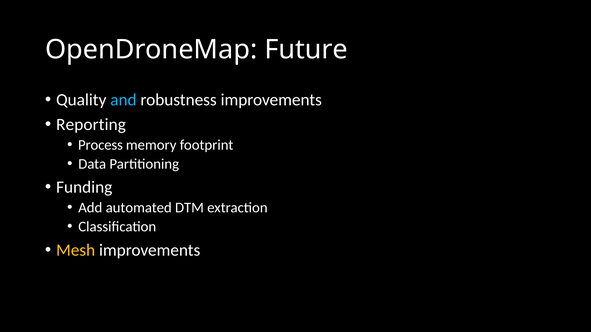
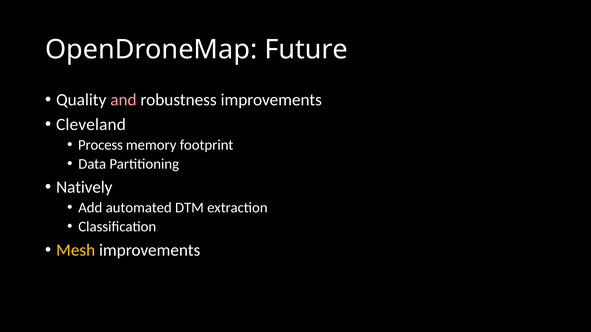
and colour: light blue -> pink (123, 100)
Reporting: Reporting -> Cleveland (91, 125)
Funding: Funding -> Natively (84, 188)
